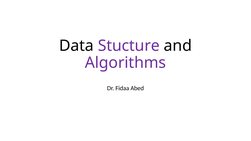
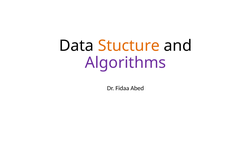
Stucture colour: purple -> orange (129, 46)
